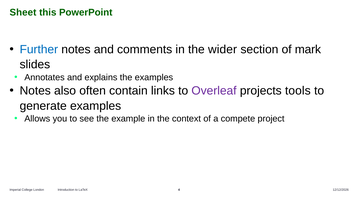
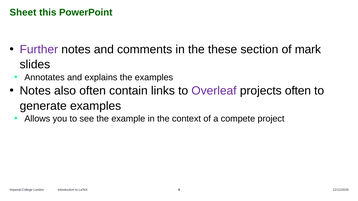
Further colour: blue -> purple (39, 50)
wider: wider -> these (223, 50)
projects tools: tools -> often (298, 91)
